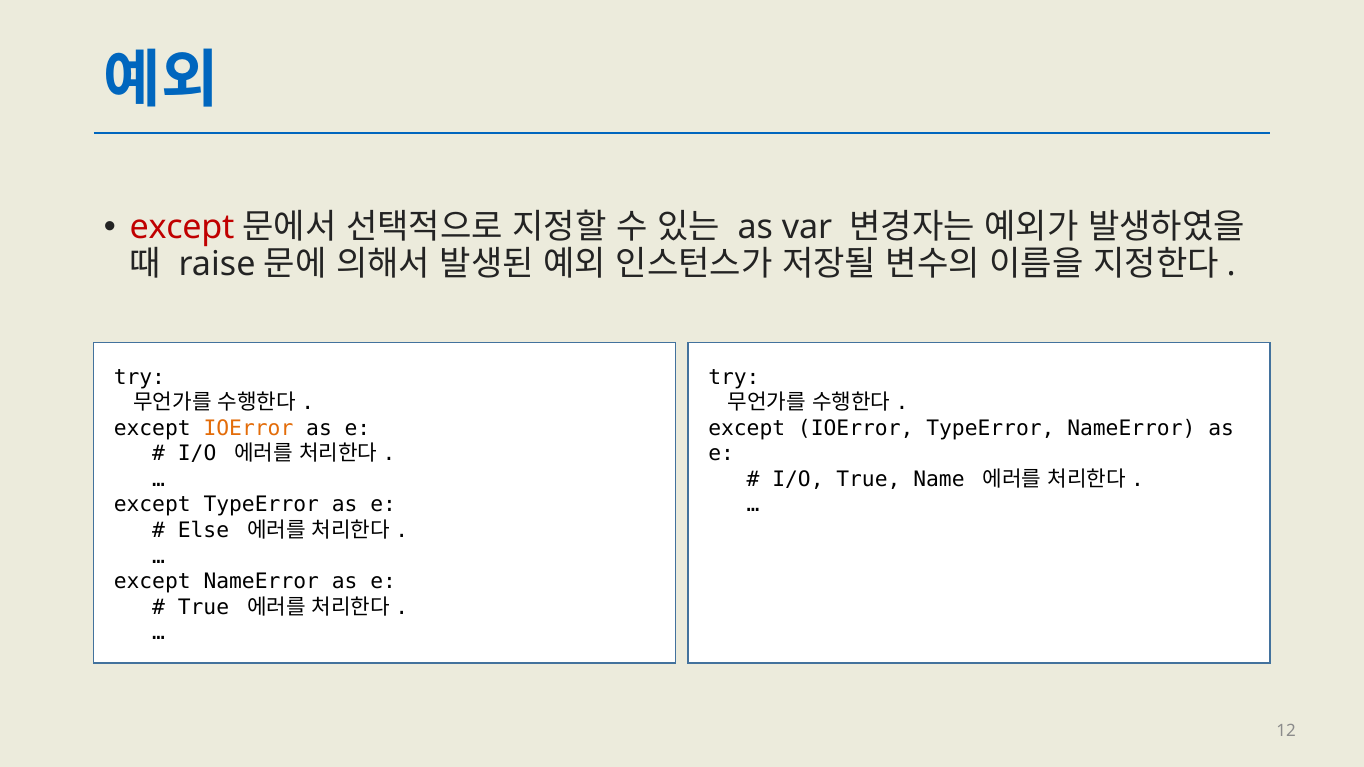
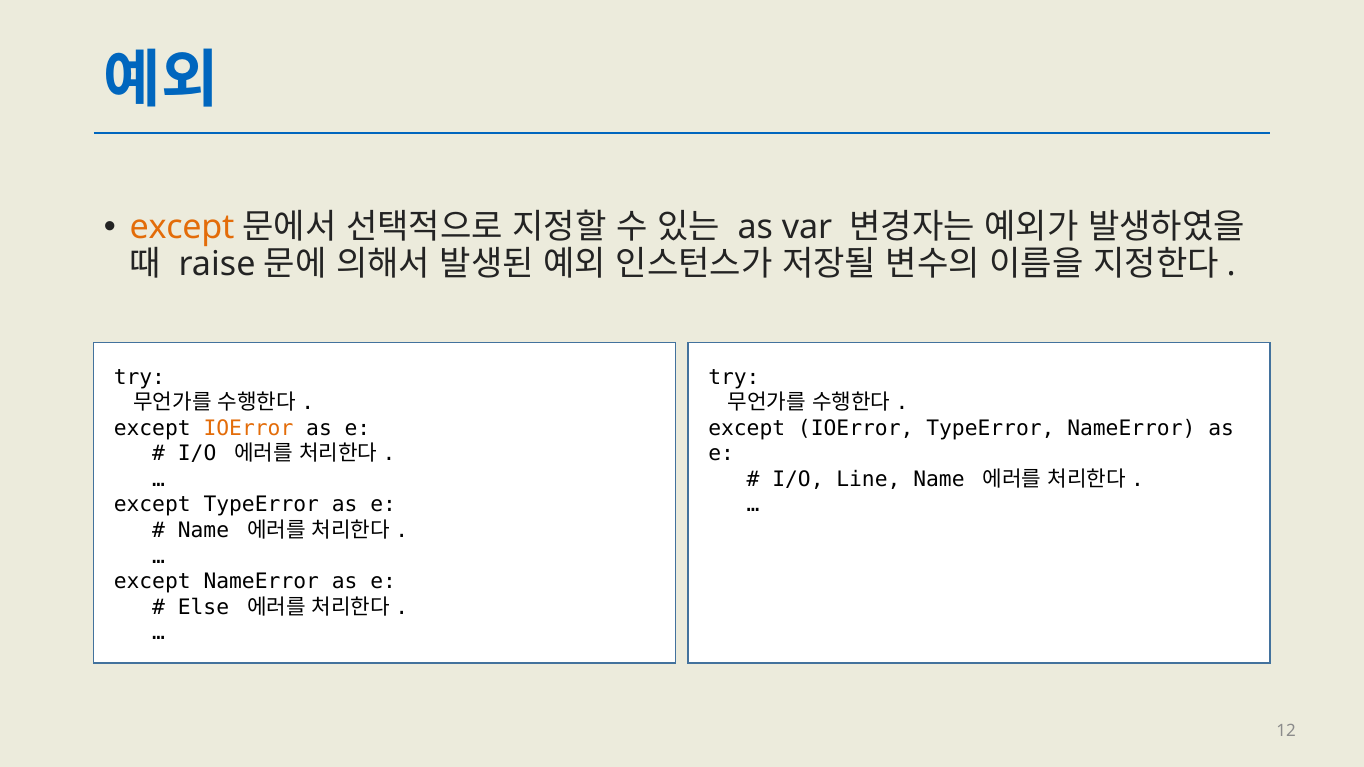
except colour: red -> orange (182, 228)
I/O True: True -> Line (868, 480)
Else: Else -> Name (203, 531)
True: True -> Else (203, 607)
